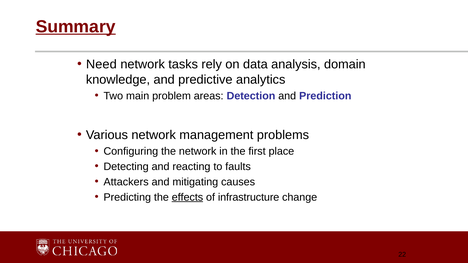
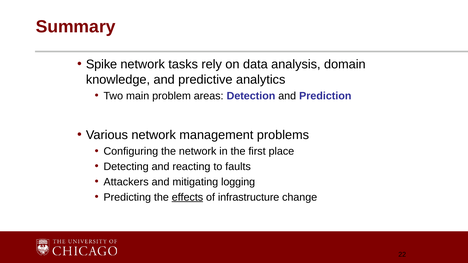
Summary underline: present -> none (76, 27)
Need: Need -> Spike (102, 64)
causes: causes -> logging (238, 182)
